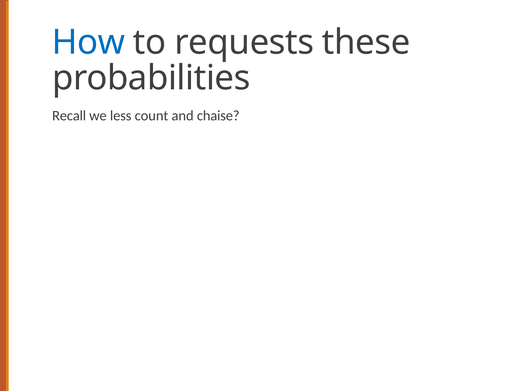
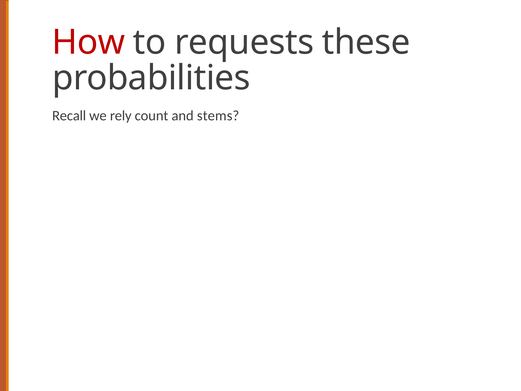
How colour: blue -> red (89, 42)
less: less -> rely (121, 116)
chaise: chaise -> stems (218, 116)
